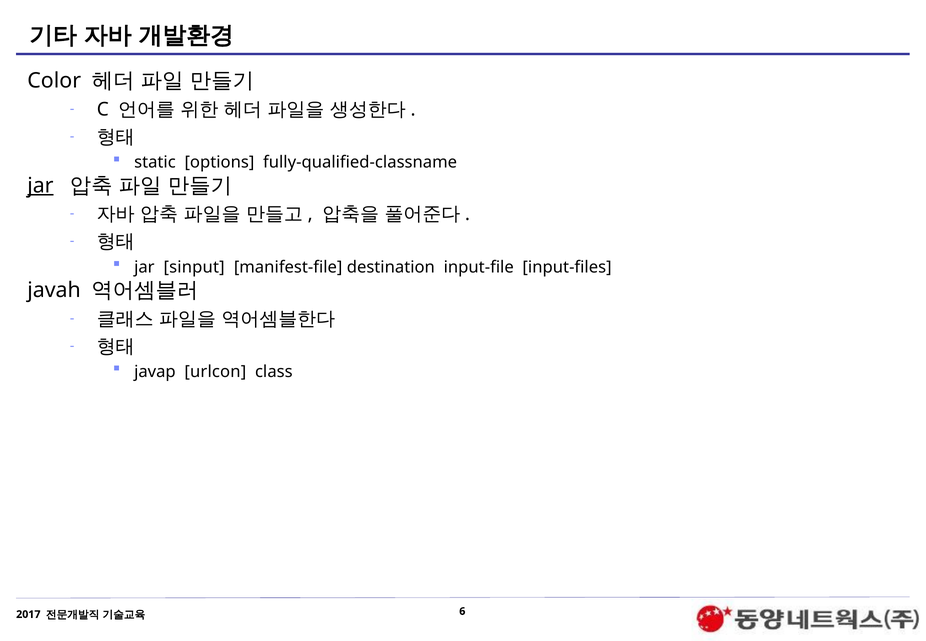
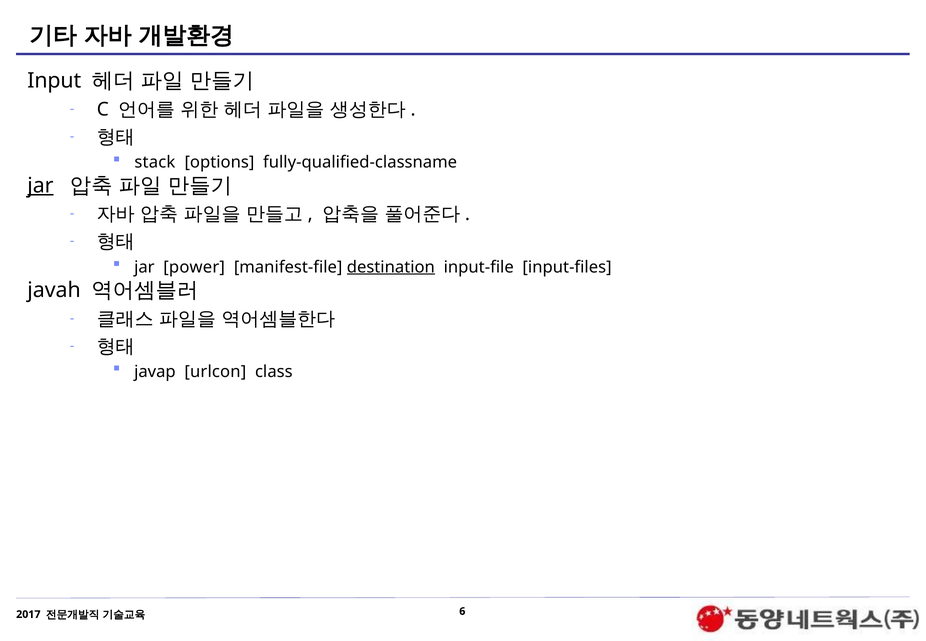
Color: Color -> Input (54, 81)
static: static -> stack (155, 162)
sinput: sinput -> power (194, 267)
destination underline: none -> present (391, 267)
